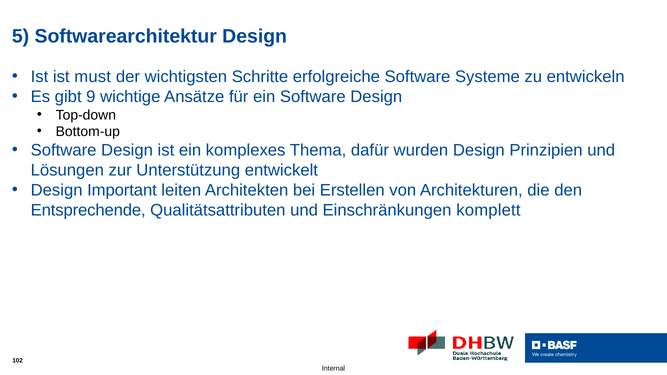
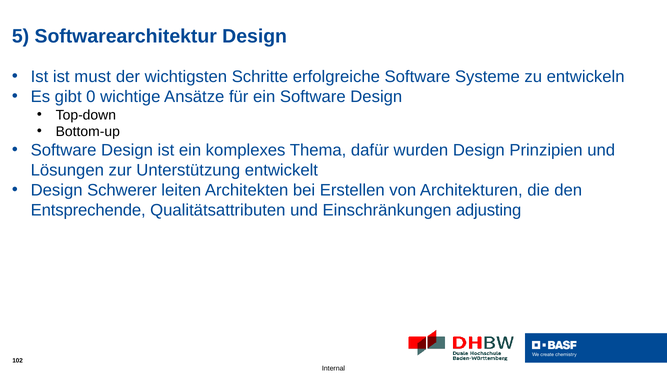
9: 9 -> 0 (91, 97)
Important: Important -> Schwerer (122, 190)
komplett: komplett -> adjusting (489, 210)
